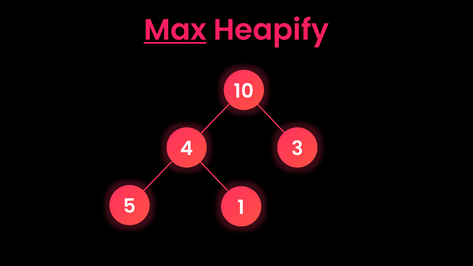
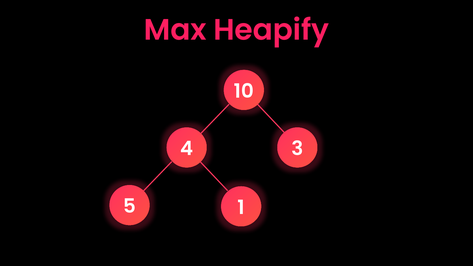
Max underline: present -> none (175, 30)
